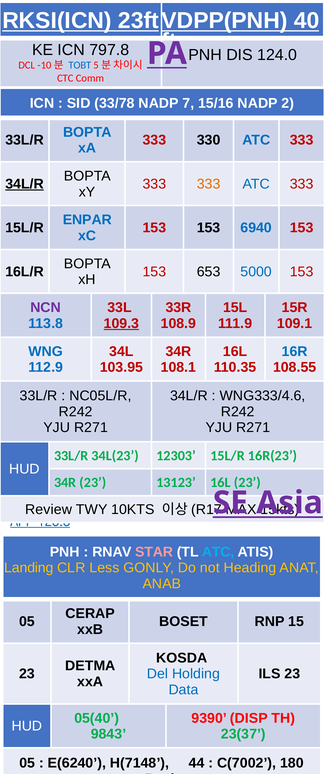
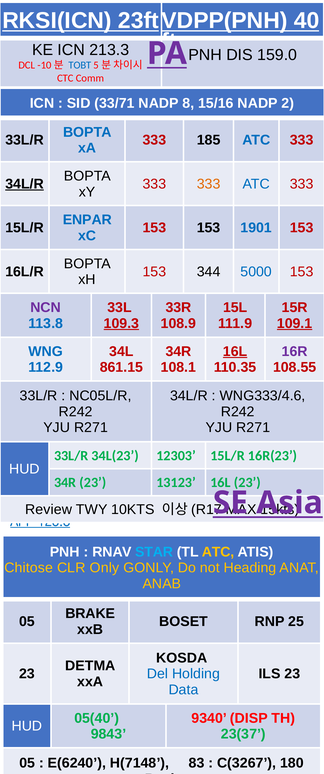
797.8: 797.8 -> 213.3 (109, 50)
124.0: 124.0 -> 159.0 (277, 55)
33/78: 33/78 -> 33/71 (114, 103)
7: 7 -> 8 (188, 103)
330: 330 -> 185 (209, 140)
6940: 6940 -> 1901 (256, 228)
653: 653 -> 344 (209, 272)
109.1 underline: none -> present (295, 324)
16L underline: none -> present (235, 352)
16R colour: blue -> purple (295, 352)
103.95: 103.95 -> 861.15 (121, 368)
STAR colour: pink -> light blue (154, 553)
ATC colour: light blue -> yellow (218, 553)
Landing: Landing -> Chitose (29, 569)
Less: Less -> Only (104, 569)
CERAP: CERAP -> BRAKE (90, 614)
15: 15 -> 25 (296, 622)
9390: 9390 -> 9340 (209, 719)
44: 44 -> 83 (197, 764)
C(7002: C(7002 -> C(3267 (247, 764)
